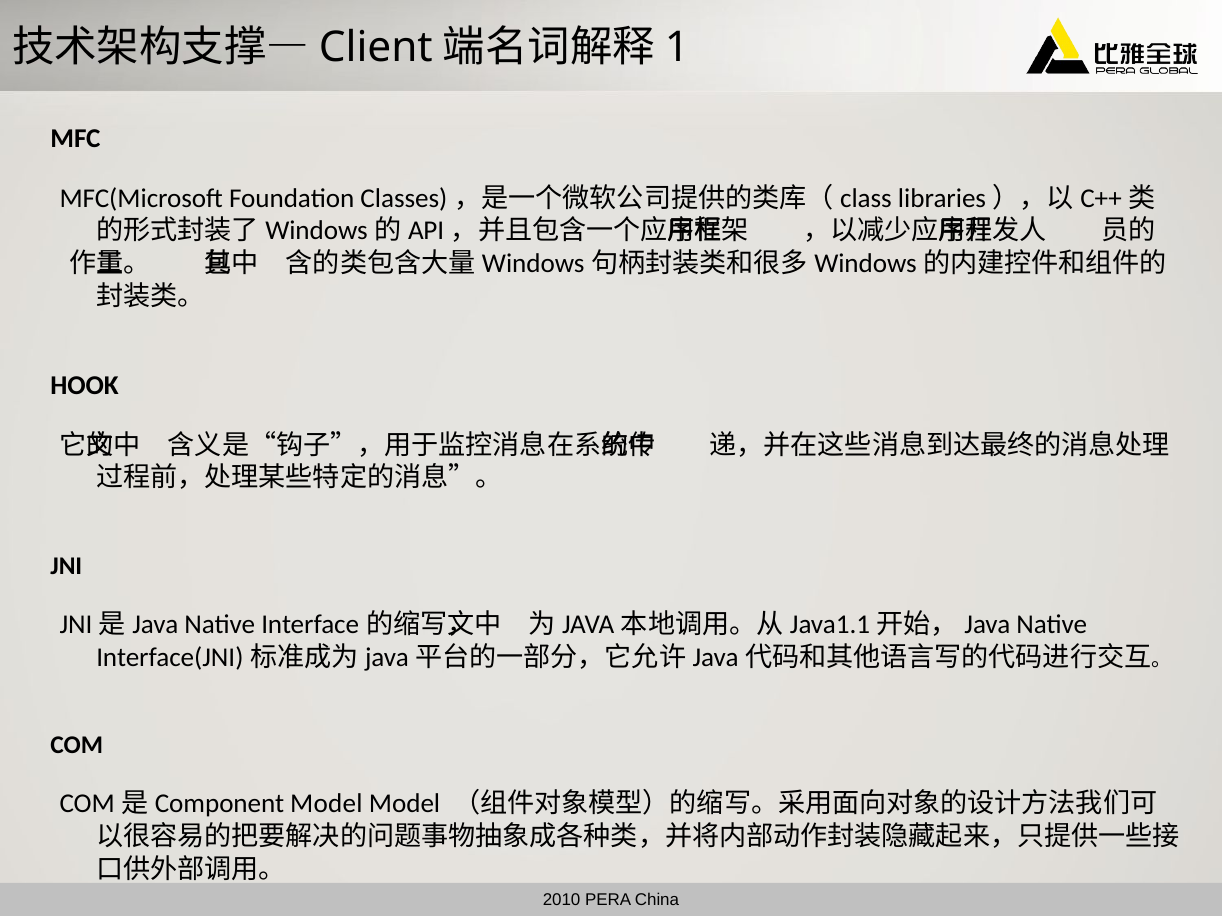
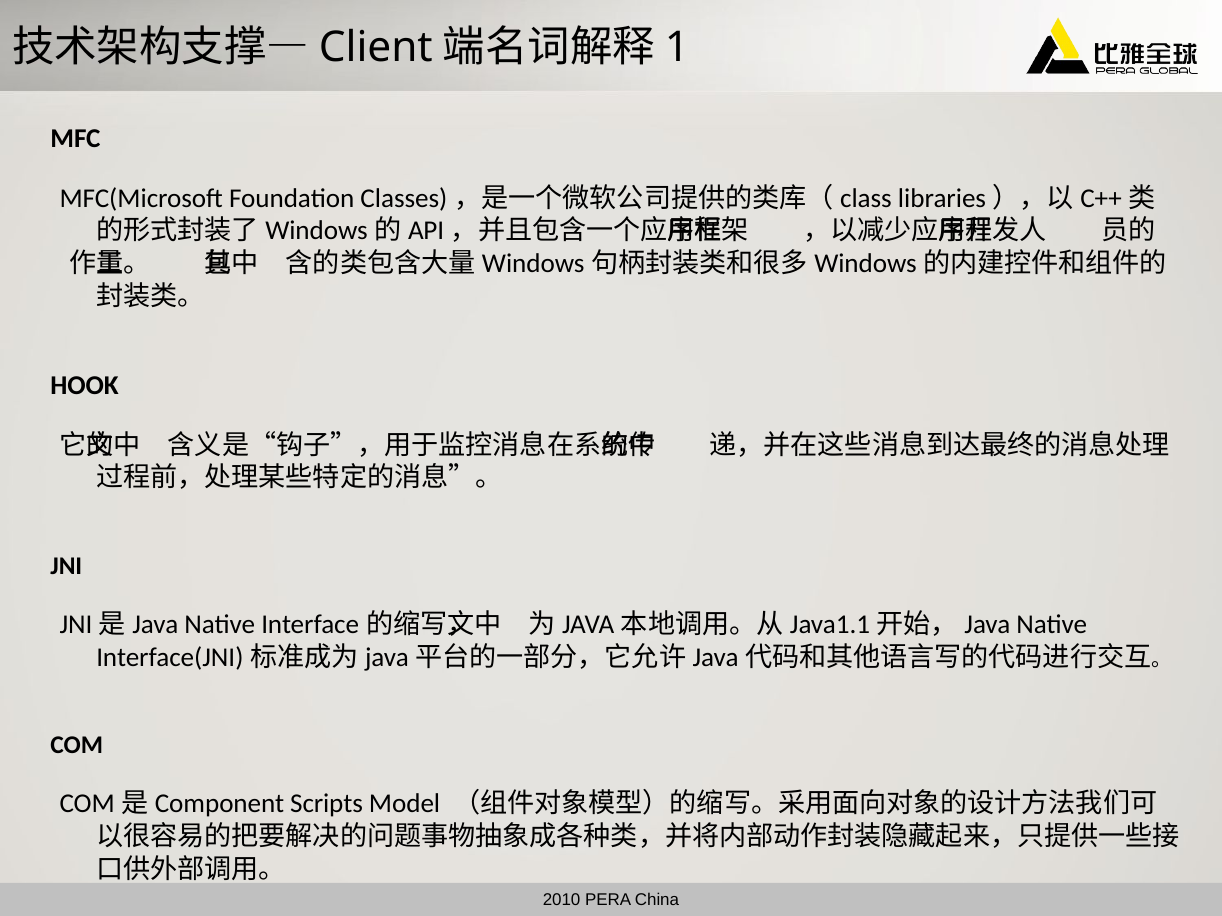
Model: Model -> Scripts (327, 804)
